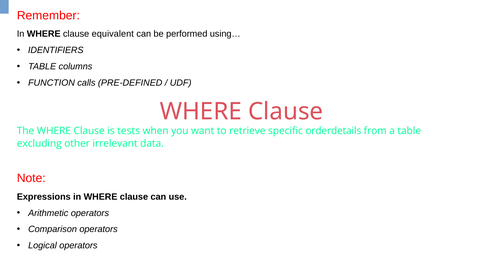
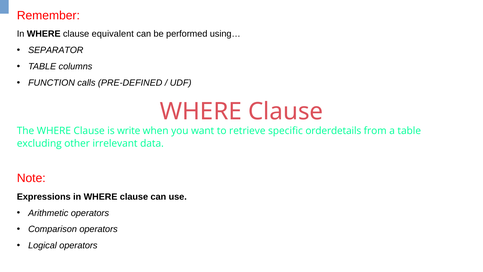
IDENTIFIERS: IDENTIFIERS -> SEPARATOR (56, 50)
tests: tests -> write (129, 131)
